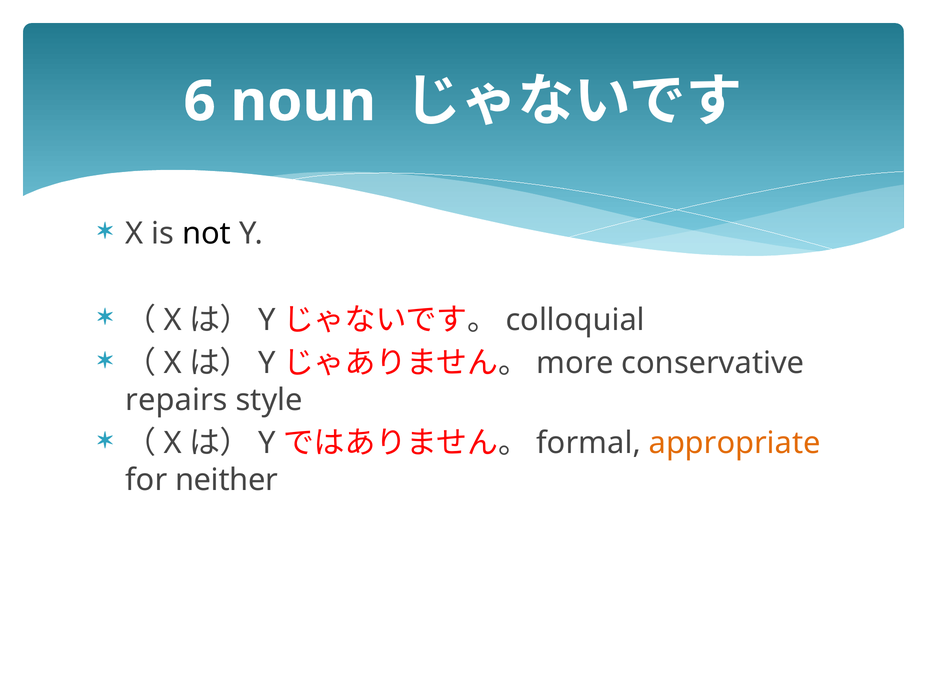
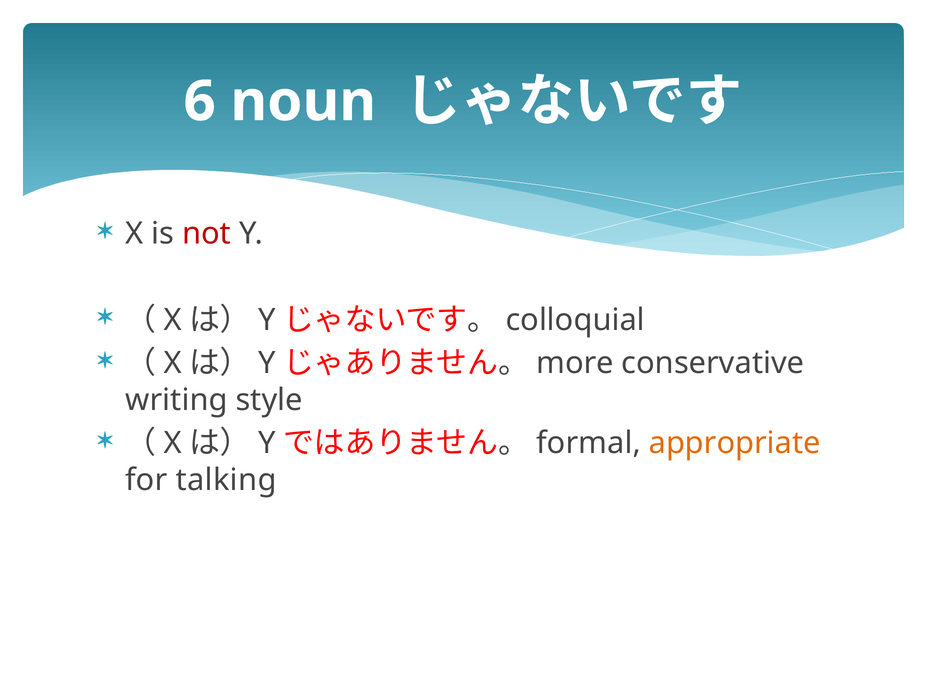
not colour: black -> red (207, 234)
repairs: repairs -> writing (177, 400)
neither: neither -> talking (226, 481)
